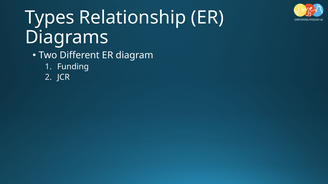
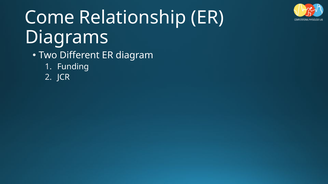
Types: Types -> Come (50, 18)
